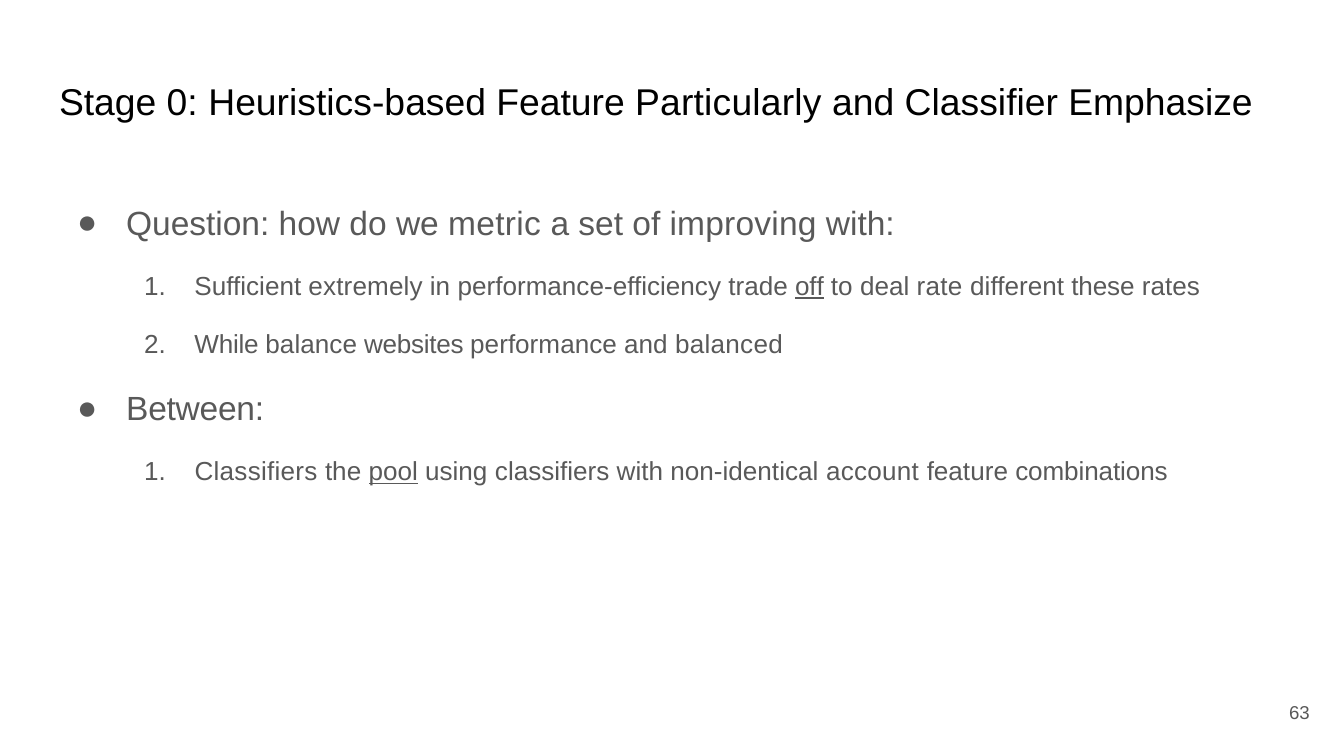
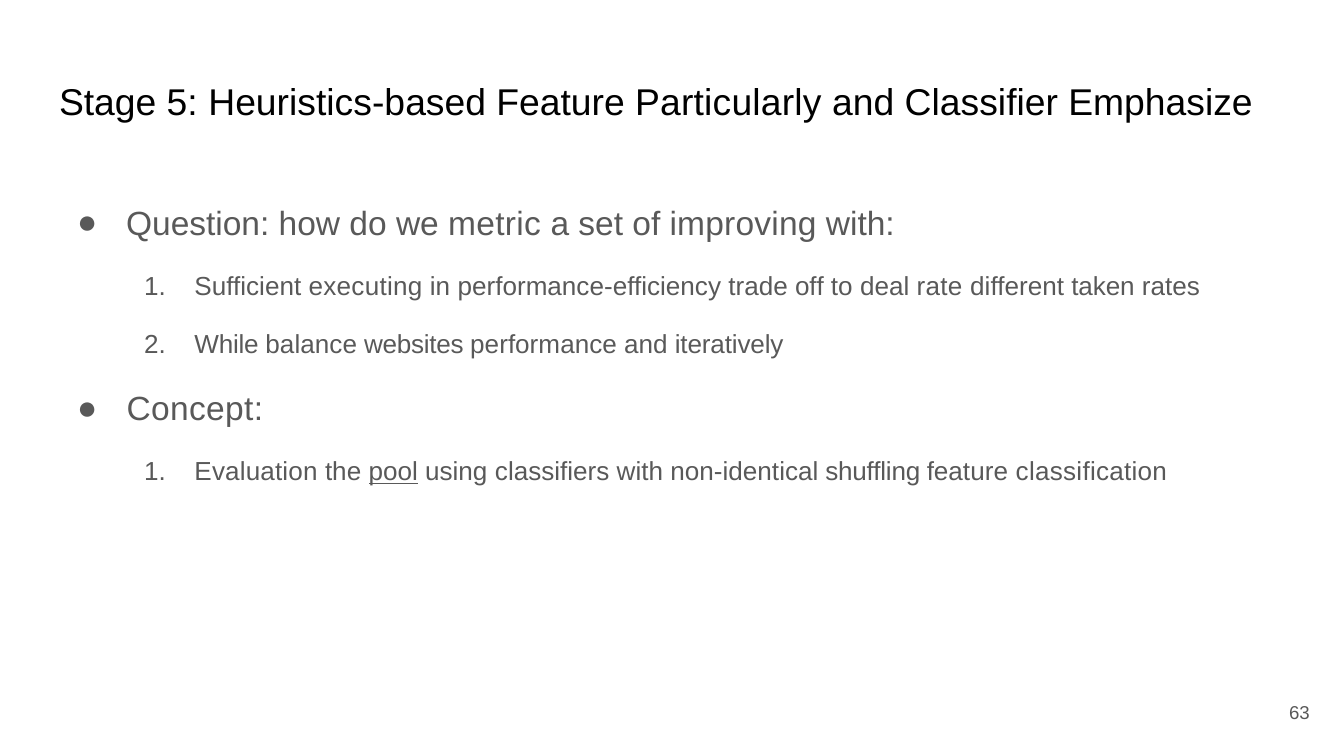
0: 0 -> 5 (182, 104)
extremely: extremely -> executing (366, 287)
off underline: present -> none (809, 287)
these: these -> taken (1103, 287)
balanced: balanced -> iteratively (729, 345)
Between: Between -> Concept (195, 410)
1 Classifiers: Classifiers -> Evaluation (256, 472)
account: account -> shuffling (873, 472)
combinations: combinations -> classification (1091, 472)
